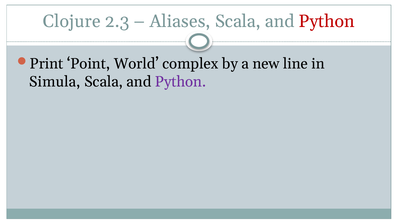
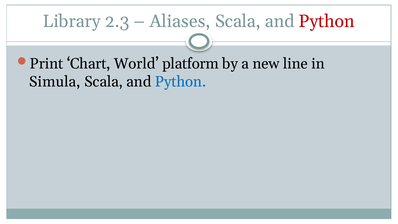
Clojure: Clojure -> Library (72, 21)
Point: Point -> Chart (89, 64)
complex: complex -> platform (191, 64)
Python colour: purple -> blue (180, 82)
